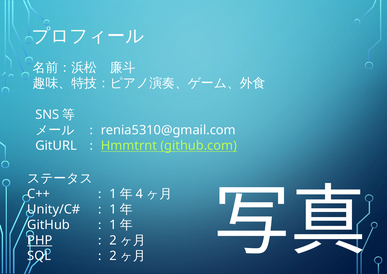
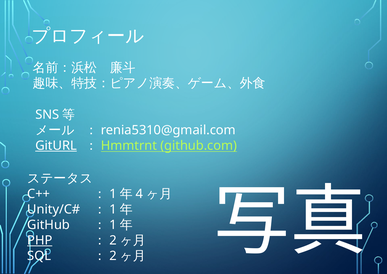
GitURL underline: none -> present (56, 145)
